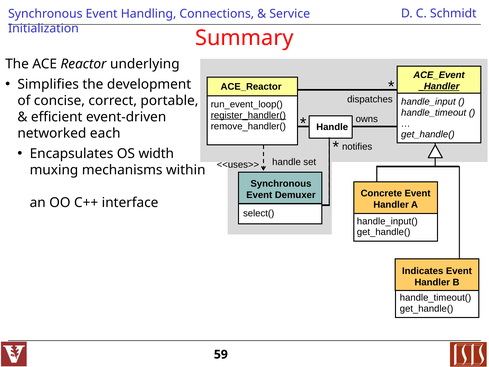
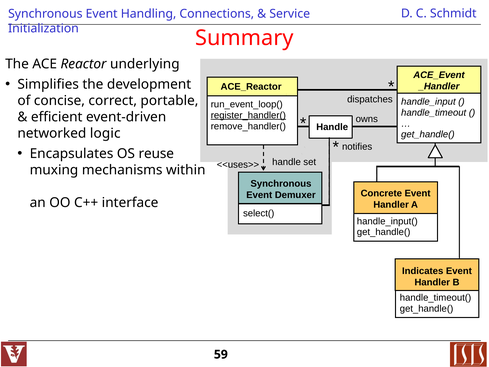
_Handler underline: present -> none (439, 86)
each: each -> logic (105, 133)
width: width -> reuse (156, 154)
